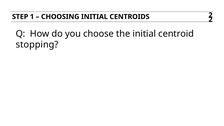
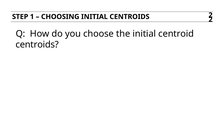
stopping: stopping -> centroids (37, 45)
